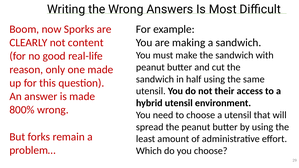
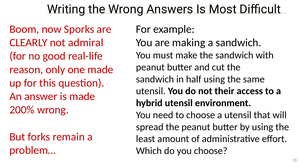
content: content -> admiral (86, 43)
800%: 800% -> 200% (22, 110)
